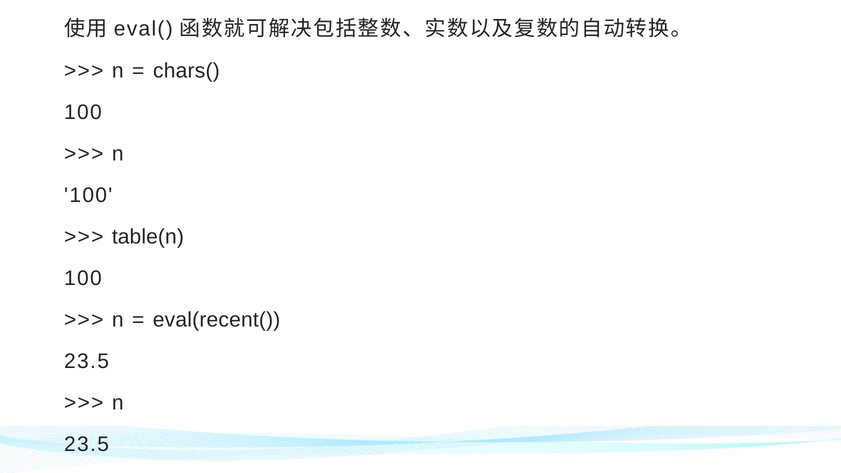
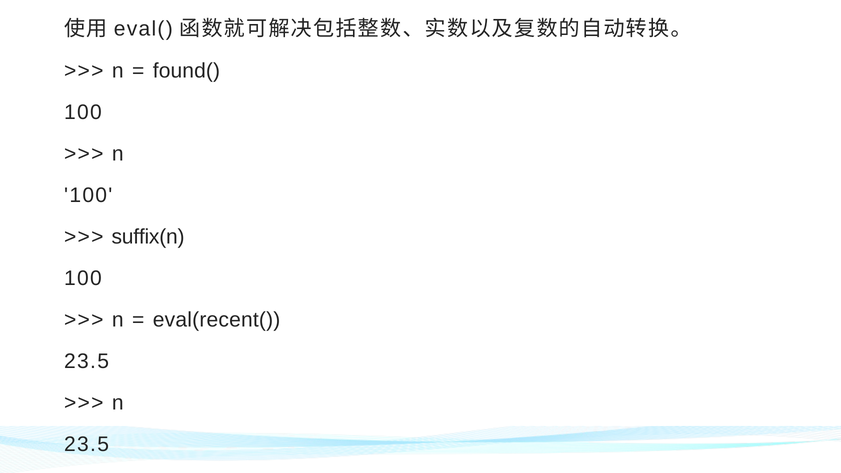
chars(: chars( -> found( (186, 71)
table(n: table(n -> suffix(n (148, 237)
